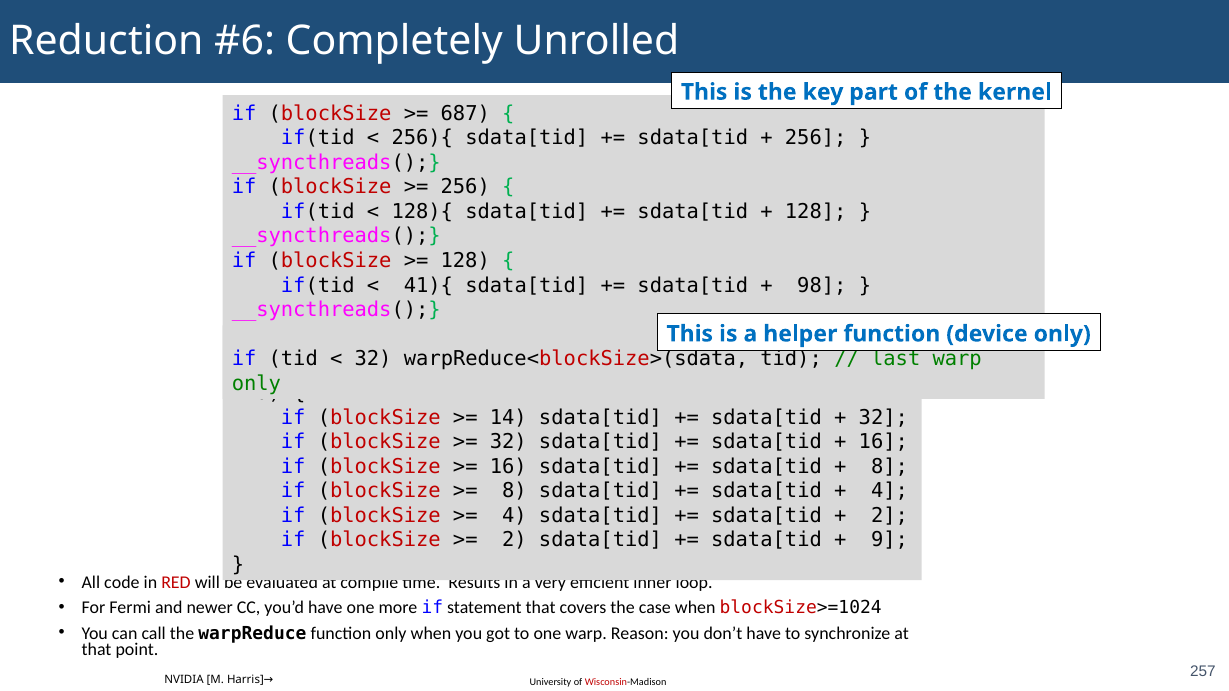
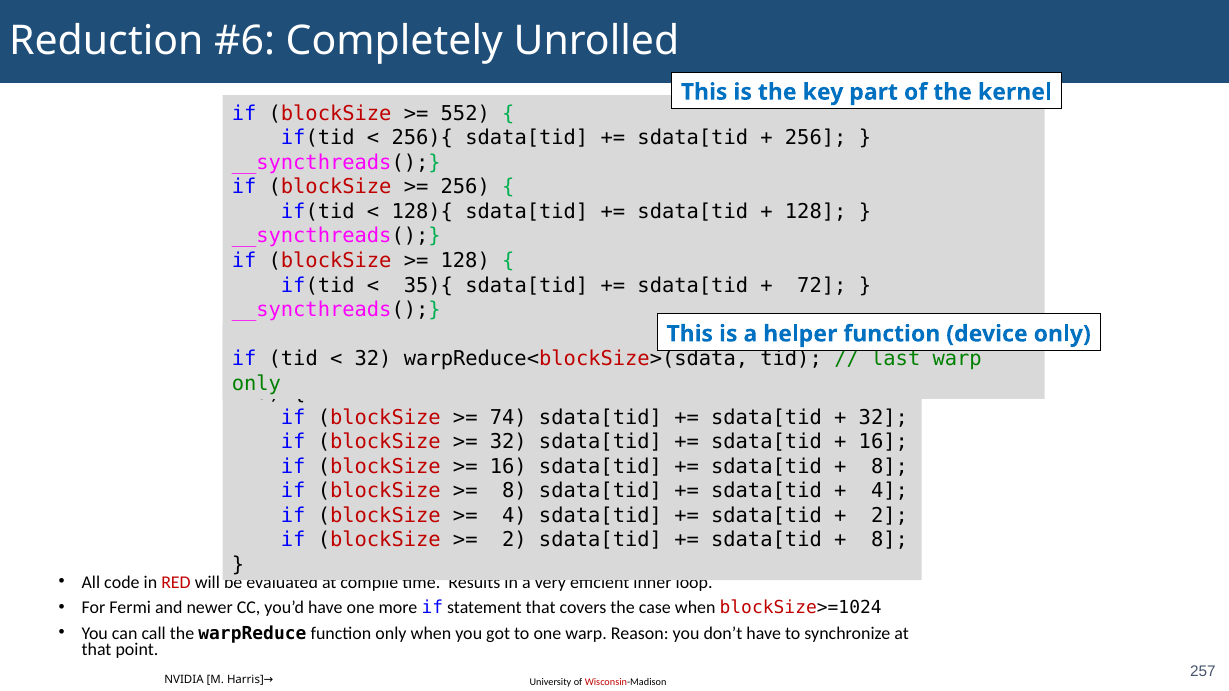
687: 687 -> 552 (465, 113)
41){: 41){ -> 35){ (428, 285)
98: 98 -> 72 (822, 285)
14: 14 -> 74 (508, 418)
9: 9 -> 8 (889, 540)
